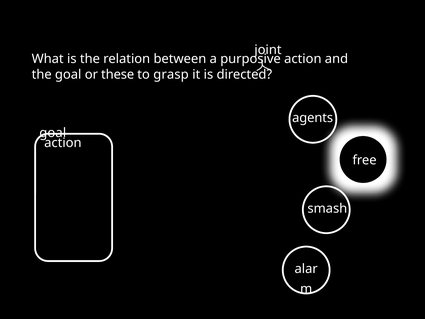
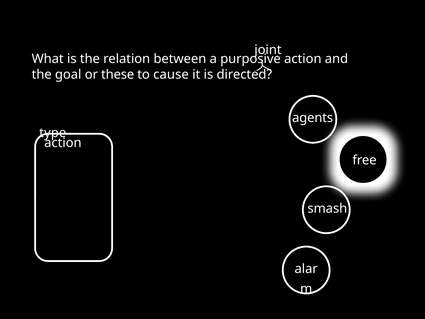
grasp: grasp -> cause (171, 74)
goal: goal -> type (53, 133)
